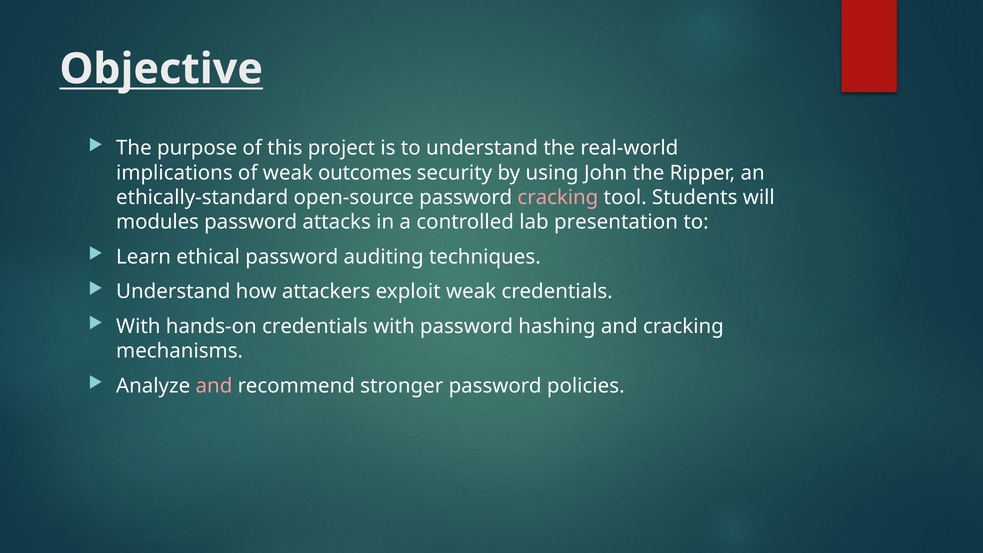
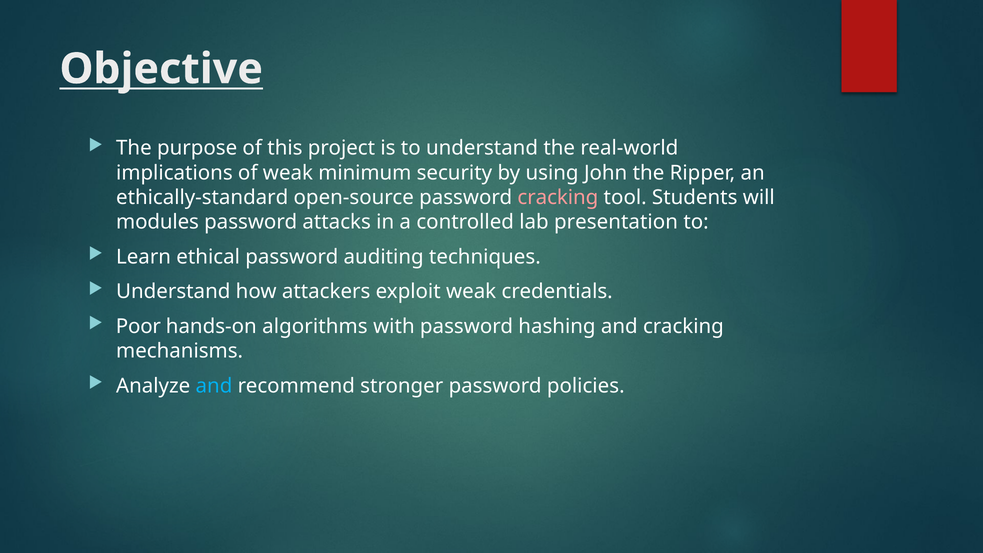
outcomes: outcomes -> minimum (365, 173)
With: With -> Poor (138, 326)
hands-on credentials: credentials -> algorithms (315, 326)
and colour: pink -> light blue (214, 386)
